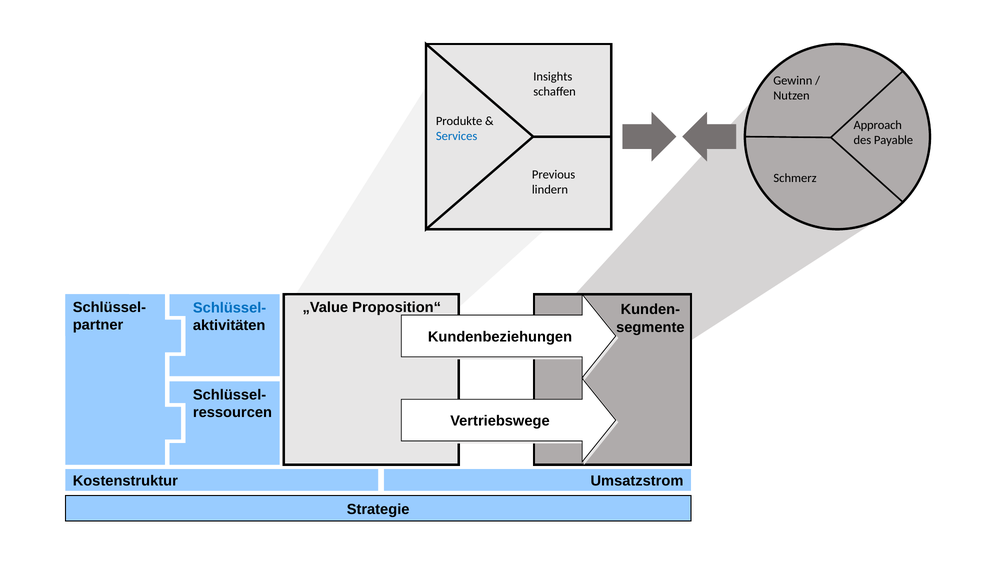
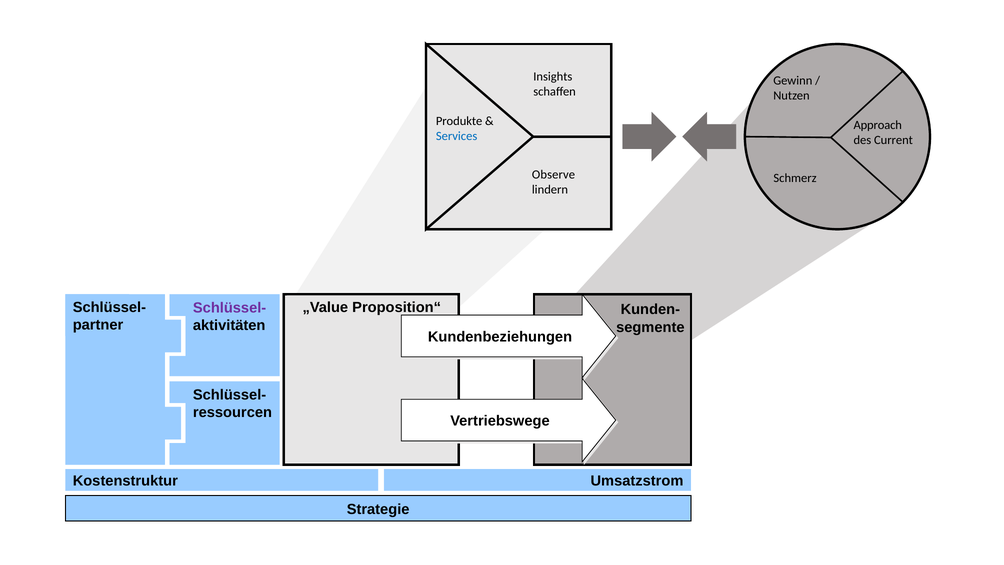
Payable: Payable -> Current (893, 140)
Previous: Previous -> Observe (554, 174)
Schlüssel- colour: blue -> purple (230, 308)
